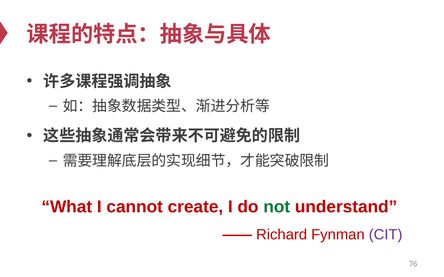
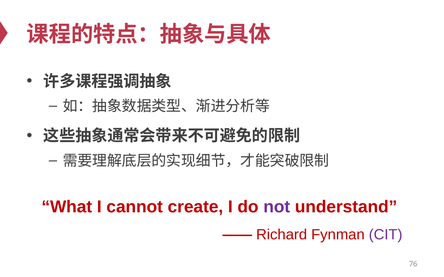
not colour: green -> purple (277, 207)
